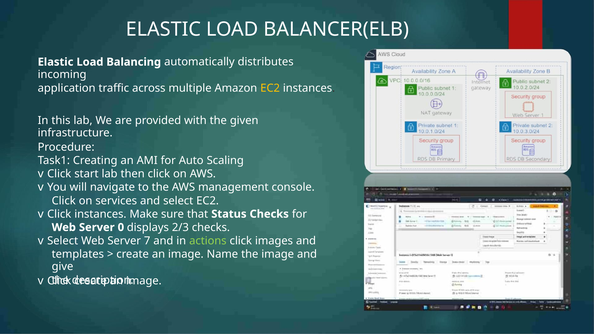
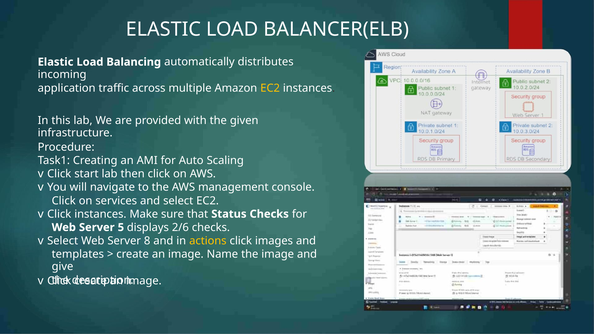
0: 0 -> 5 (121, 227)
2/3: 2/3 -> 2/6 (180, 227)
7: 7 -> 8 (147, 241)
actions colour: light green -> yellow (208, 241)
